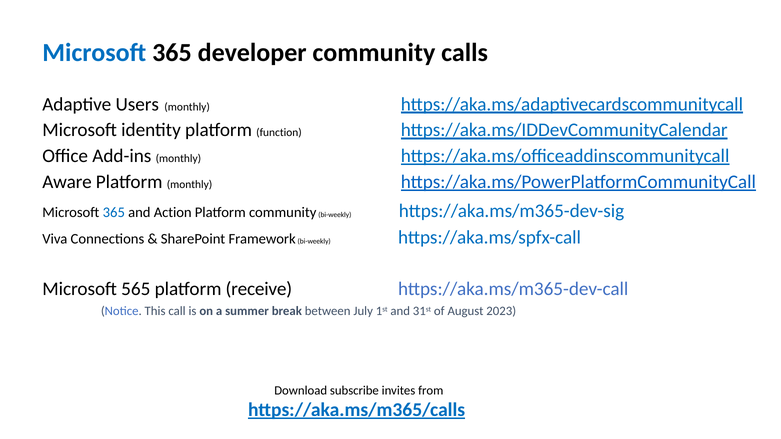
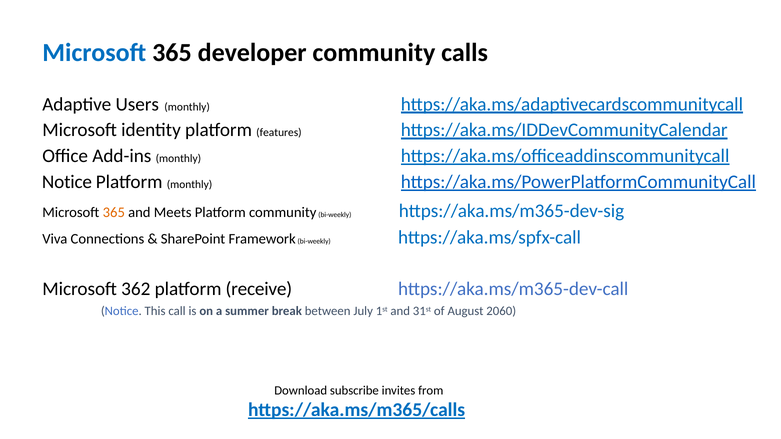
function: function -> features (279, 133)
Aware: Aware -> Notice (67, 182)
365 colour: blue -> orange (114, 212)
Action: Action -> Meets (173, 212)
565: 565 -> 362 (136, 289)
2023: 2023 -> 2060 (501, 311)
